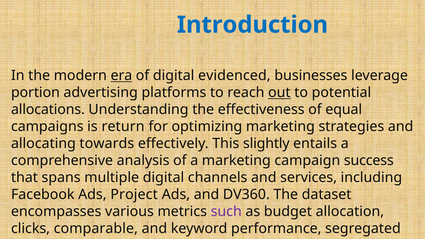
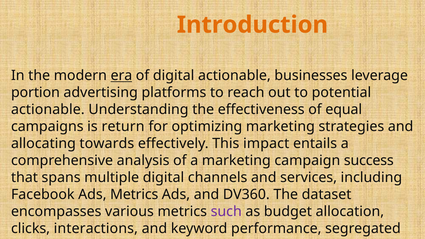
Introduction colour: blue -> orange (252, 25)
digital evidenced: evidenced -> actionable (234, 76)
out underline: present -> none (279, 93)
allocations: allocations -> actionable (48, 110)
slightly: slightly -> impact (266, 144)
Ads Project: Project -> Metrics (134, 195)
comparable: comparable -> interactions (96, 229)
